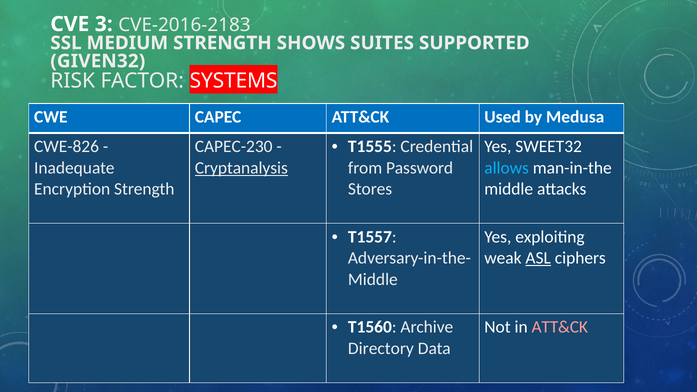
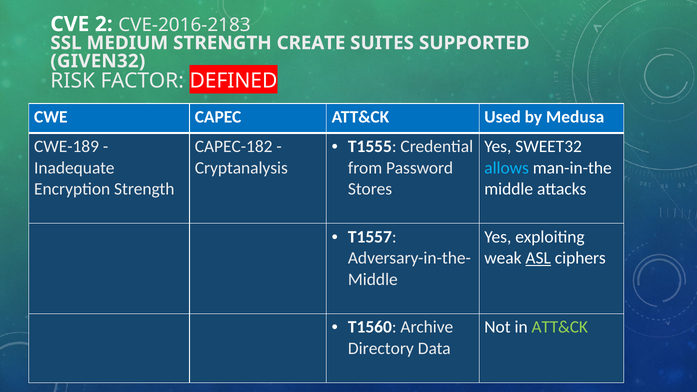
3: 3 -> 2 (104, 24)
SHOWS: SHOWS -> CREATE (311, 43)
SYSTEMS: SYSTEMS -> DEFINED (233, 81)
CWE-826: CWE-826 -> CWE-189 (67, 147)
CAPEC-230: CAPEC-230 -> CAPEC-182 (234, 147)
Cryptanalysis underline: present -> none (241, 168)
ATT&CK colour: pink -> light green (560, 327)
